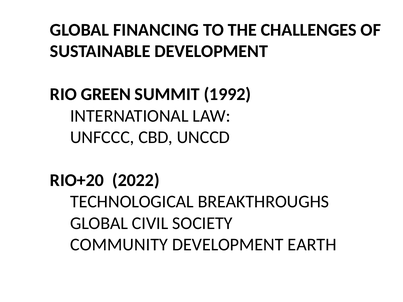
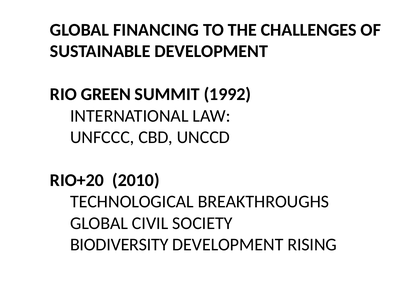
2022: 2022 -> 2010 (136, 180)
COMMUNITY: COMMUNITY -> BIODIVERSITY (119, 245)
EARTH: EARTH -> RISING (312, 245)
